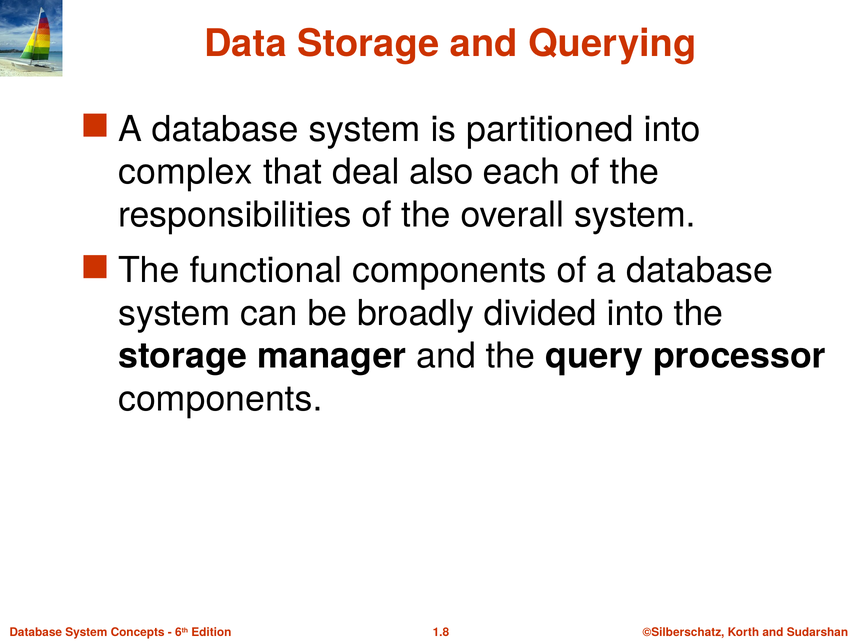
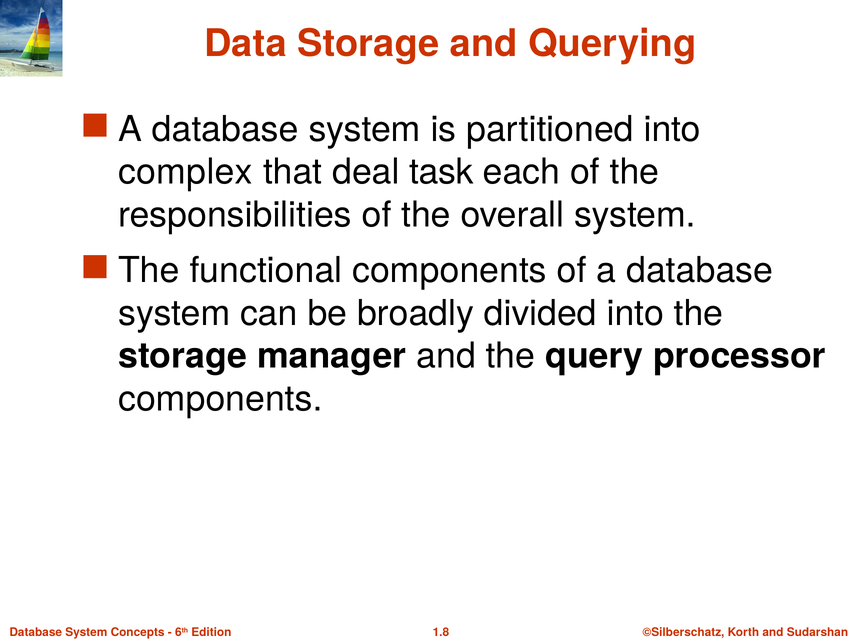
also: also -> task (441, 172)
